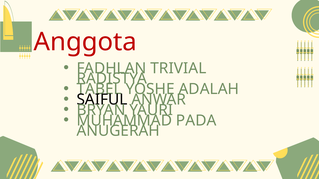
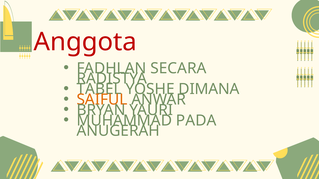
TRIVIAL: TRIVIAL -> SECARA (178, 68)
ADALAH: ADALAH -> DIMANA (209, 89)
SAIFUL colour: black -> orange (102, 100)
